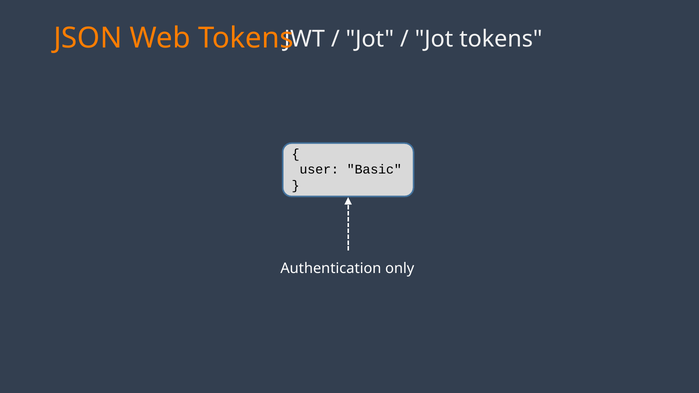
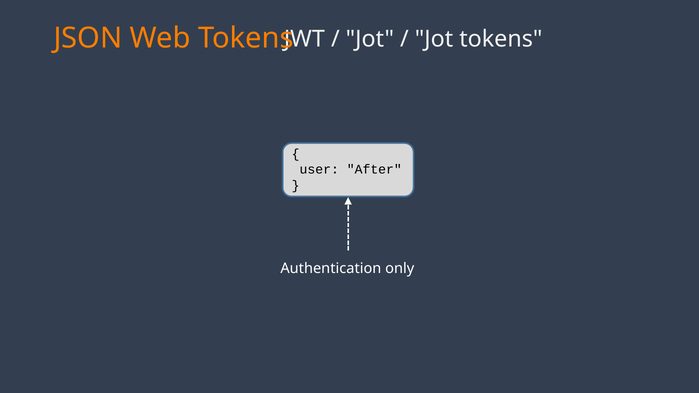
Basic: Basic -> After (374, 170)
